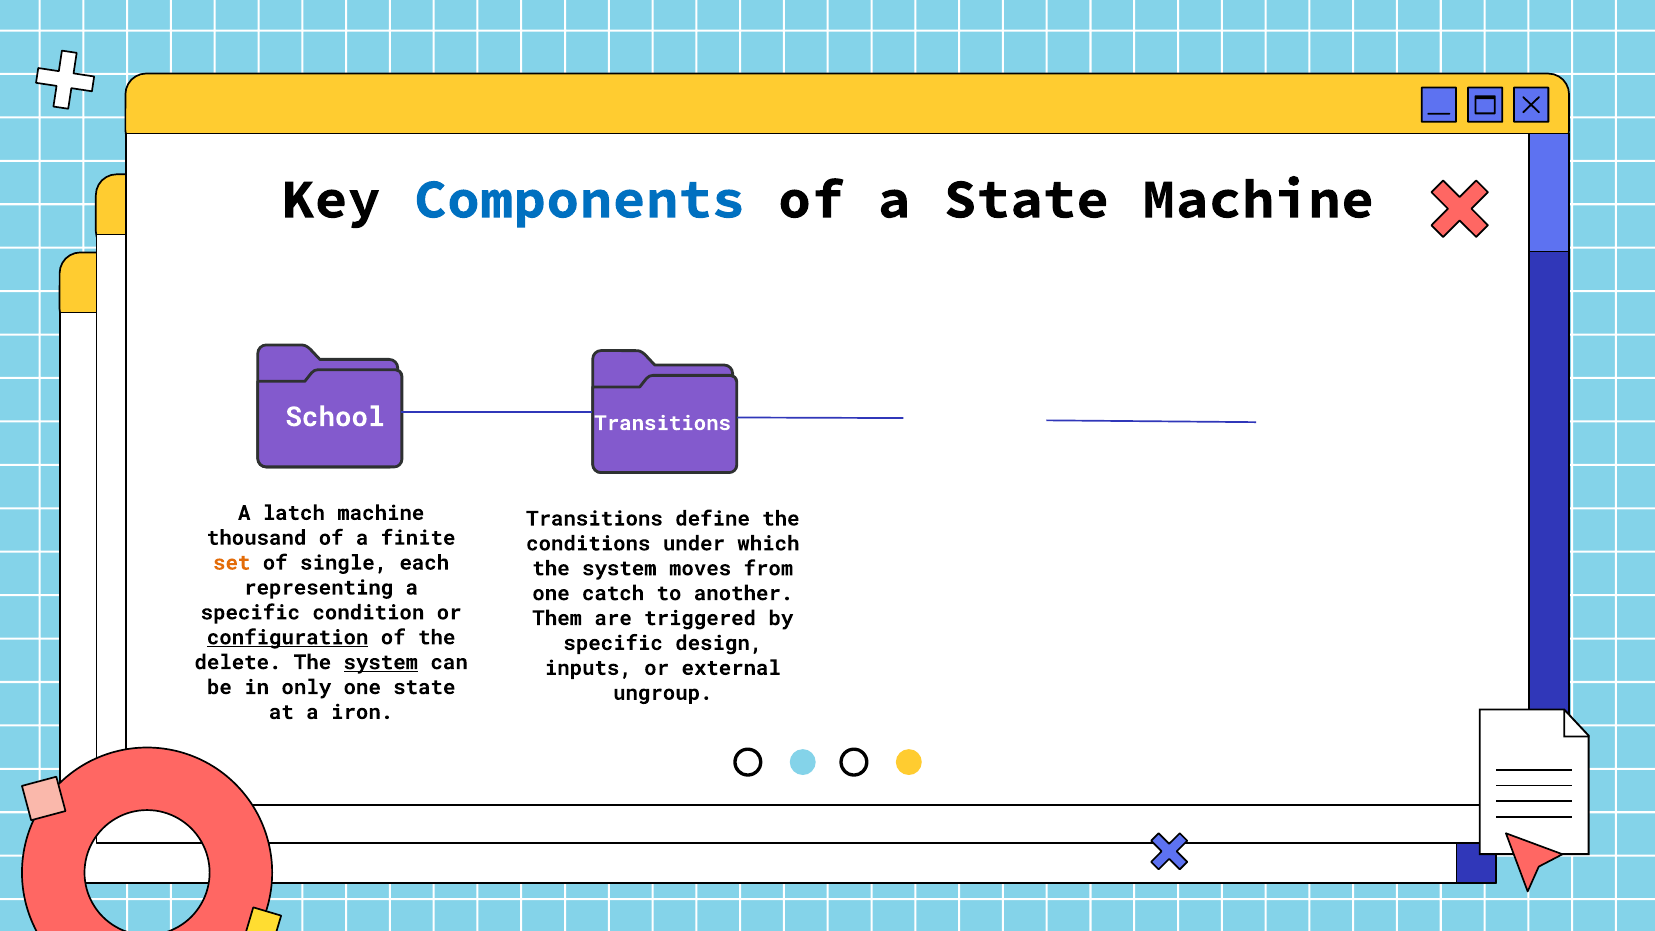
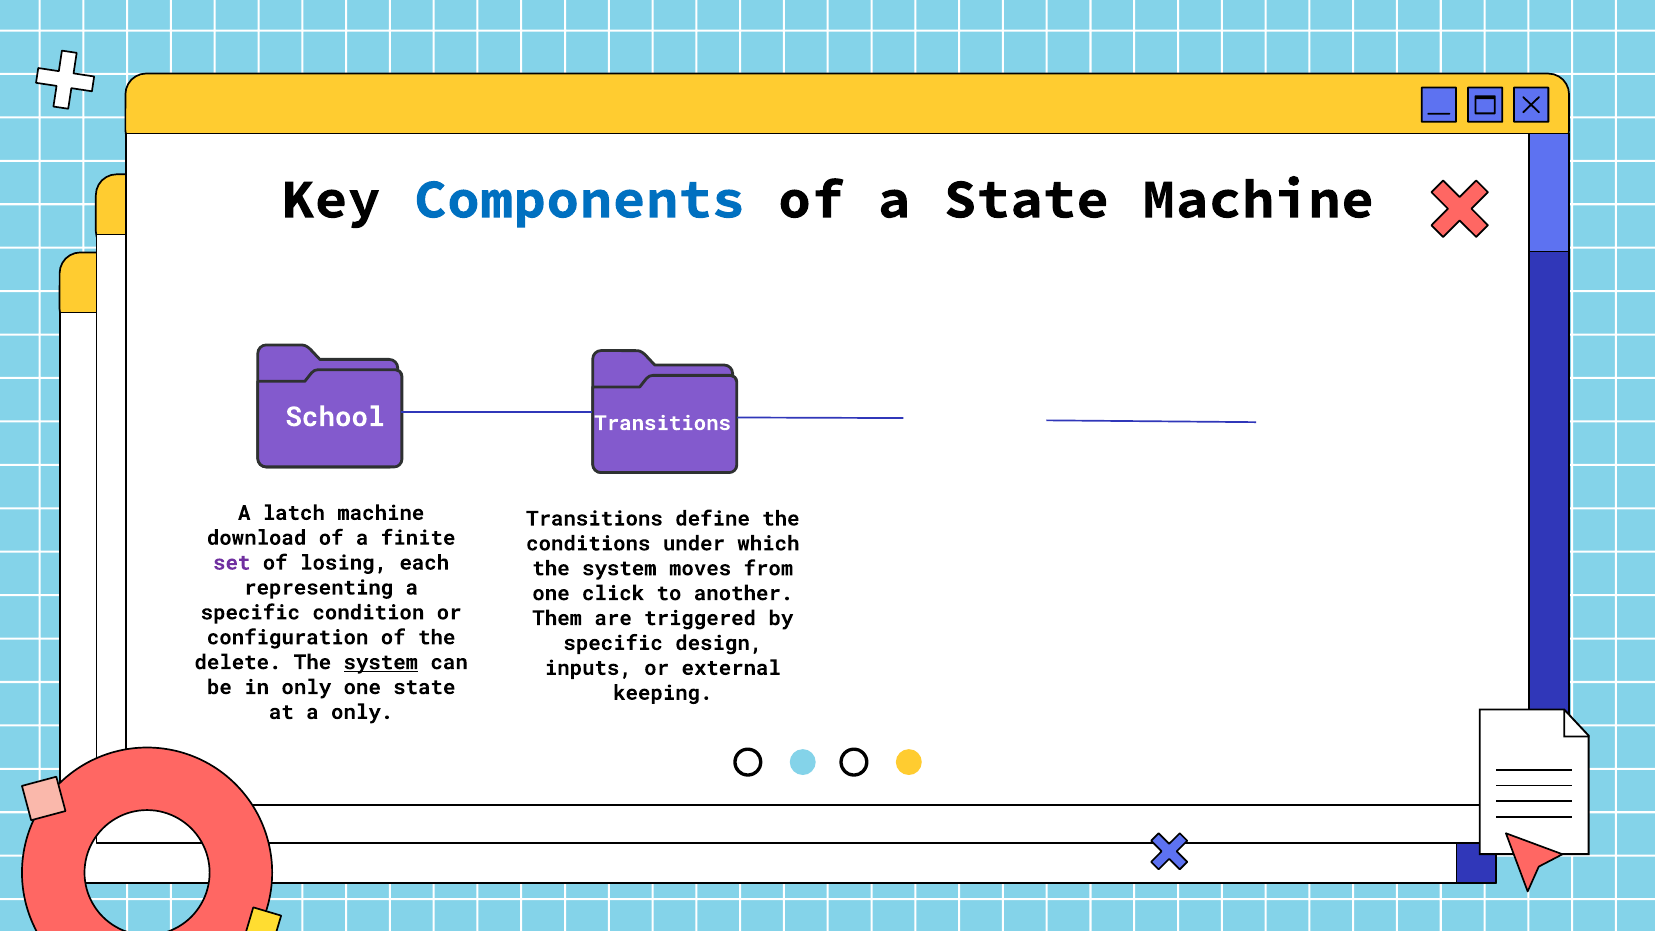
thousand: thousand -> download (257, 538)
set colour: orange -> purple (232, 563)
single: single -> losing (344, 563)
catch: catch -> click (613, 593)
configuration underline: present -> none (288, 637)
ungroup: ungroup -> keeping (663, 693)
a iron: iron -> only (362, 712)
